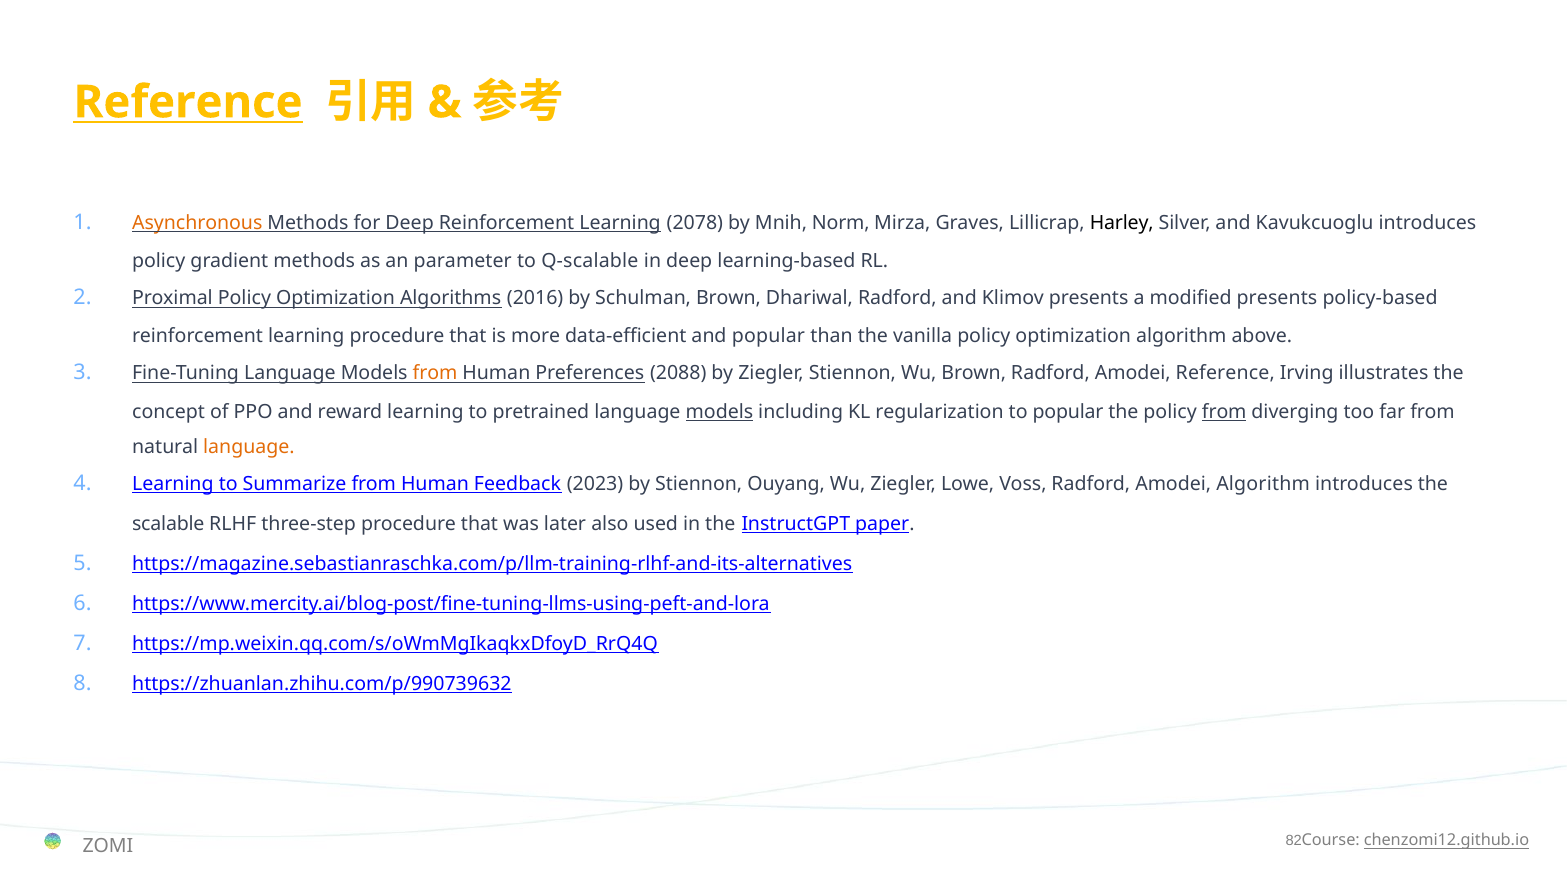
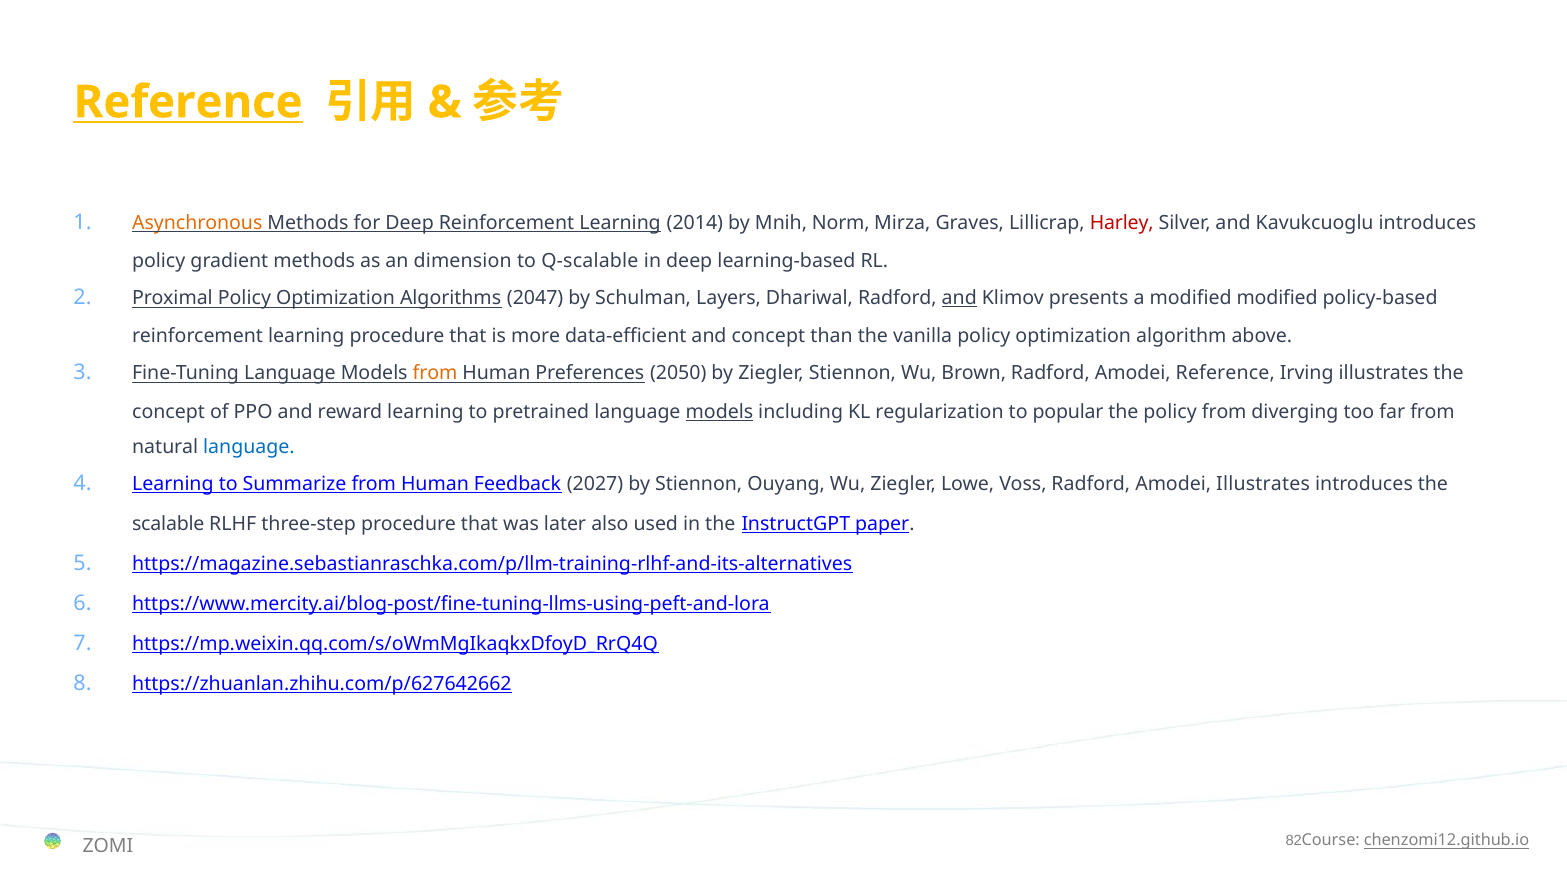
2078: 2078 -> 2014 (695, 223)
Harley colour: black -> red (1122, 223)
parameter: parameter -> dimension (463, 261)
2016: 2016 -> 2047 (535, 298)
Schulman Brown: Brown -> Layers (728, 298)
and underline: none -> present (959, 298)
modified presents: presents -> modified (1277, 298)
and popular: popular -> concept (768, 337)
2088: 2088 -> 2050 (678, 373)
from underline: present -> none (1224, 412)
language colour: orange -> blue (249, 447)
2023: 2023 -> 2027 (595, 484)
Amodei Algorithm: Algorithm -> Illustrates (1263, 484)
https://zhuanlan.zhihu.com/p/990739632: https://zhuanlan.zhihu.com/p/990739632 -> https://zhuanlan.zhihu.com/p/627642662 (322, 684)
